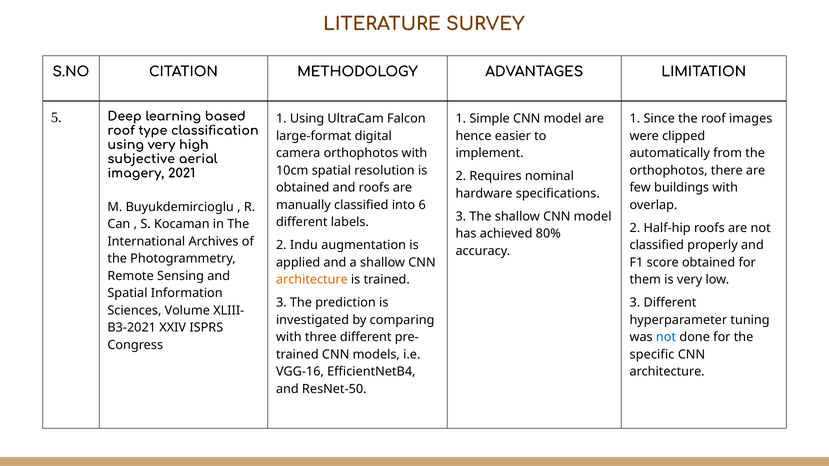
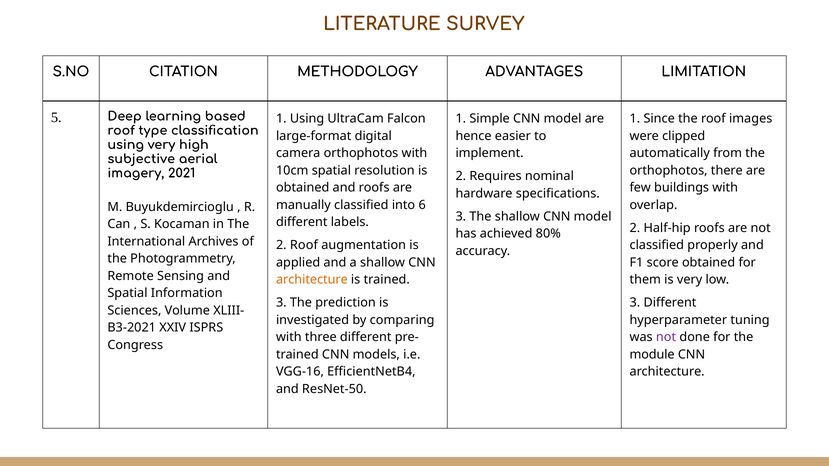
2 Indu: Indu -> Roof (304, 245)
not colour: blue -> purple (666, 337)
specific: specific -> module (652, 355)
